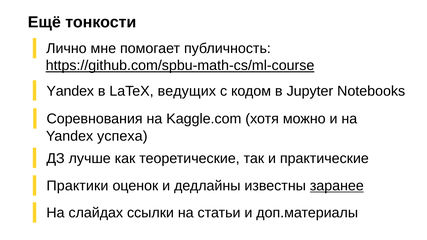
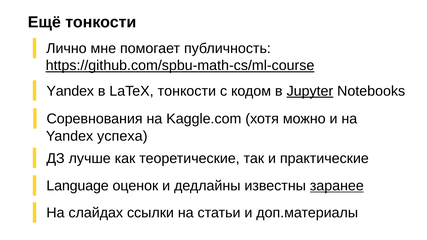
LaTeX ведущих: ведущих -> тонкости (187, 91)
Jupyter underline: none -> present (310, 91)
Практики: Практики -> Language (78, 186)
